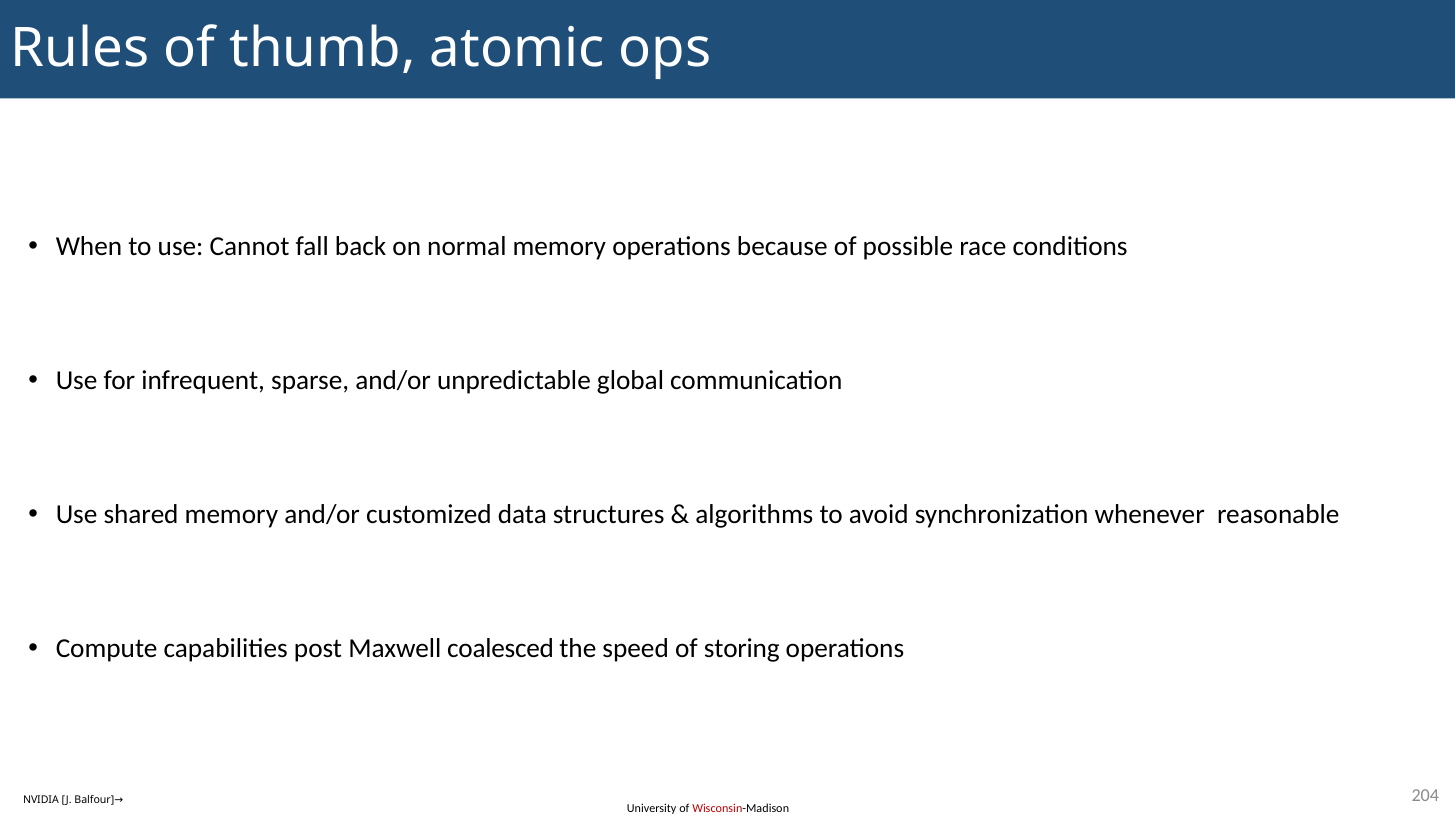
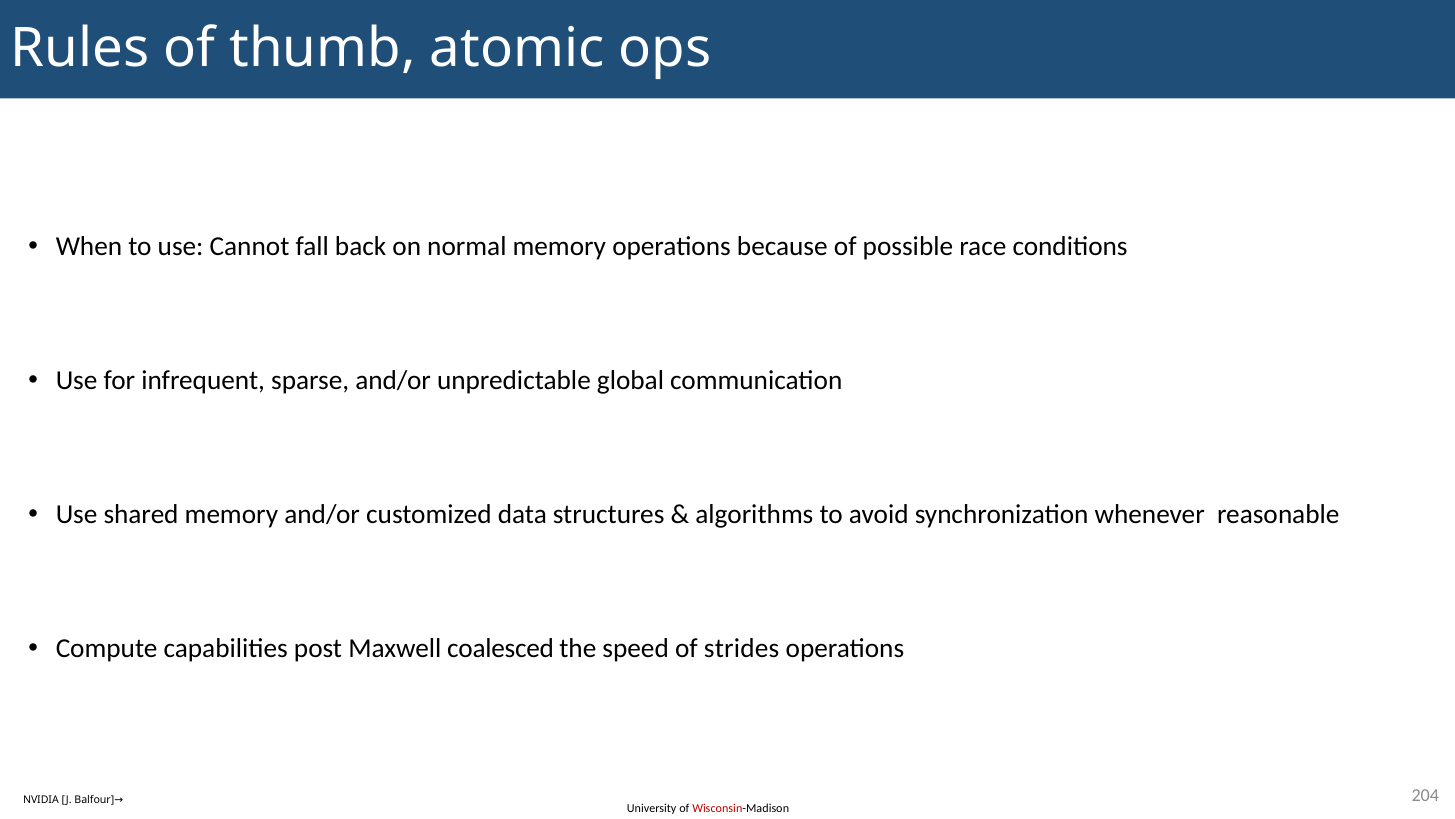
storing: storing -> strides (742, 648)
